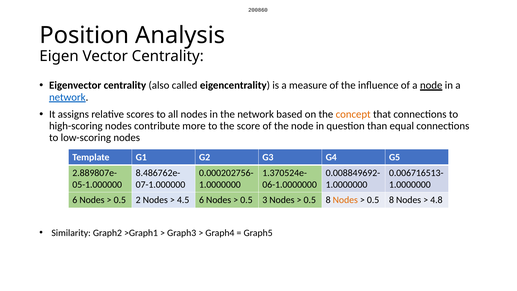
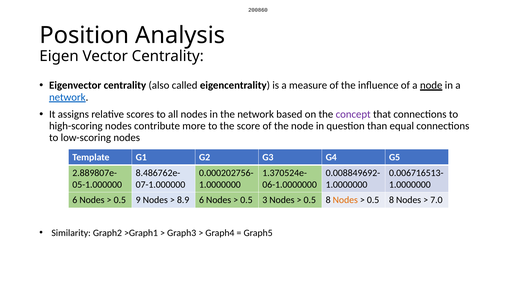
concept colour: orange -> purple (353, 114)
2: 2 -> 9 (138, 200)
4.5: 4.5 -> 8.9 (183, 200)
4.8: 4.8 -> 7.0 (436, 200)
